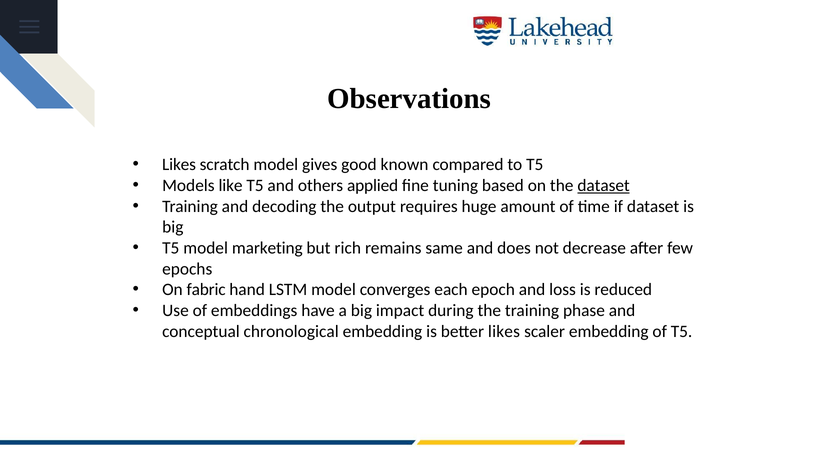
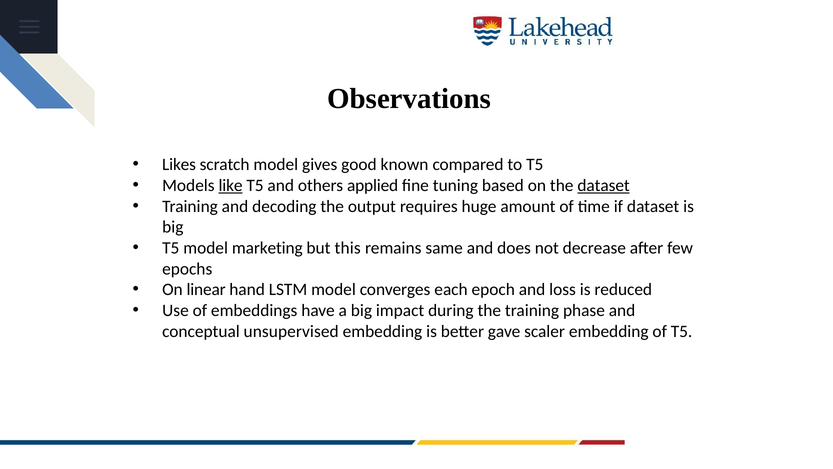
like underline: none -> present (231, 185)
rich: rich -> this (348, 248)
fabric: fabric -> linear (206, 289)
chronological: chronological -> unsupervised (291, 331)
better likes: likes -> gave (504, 331)
